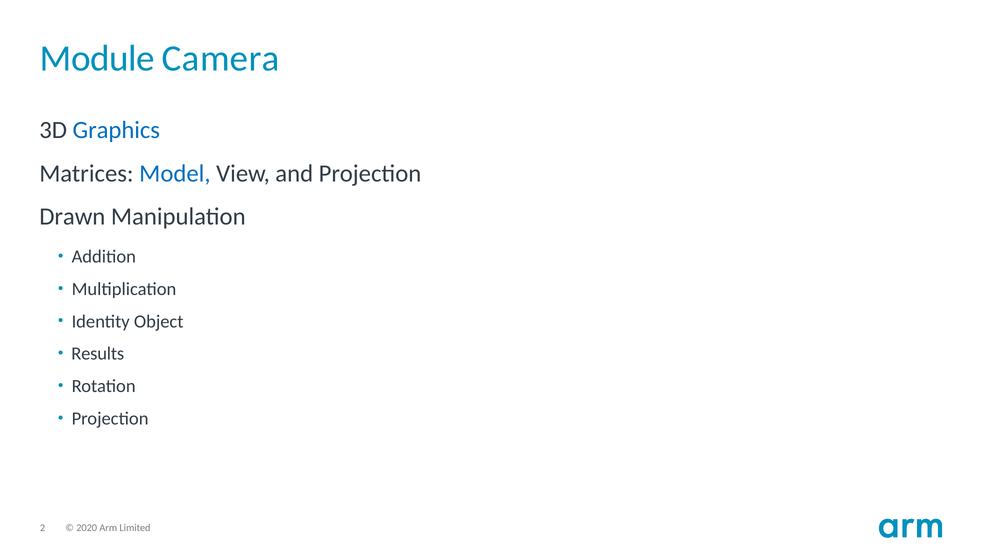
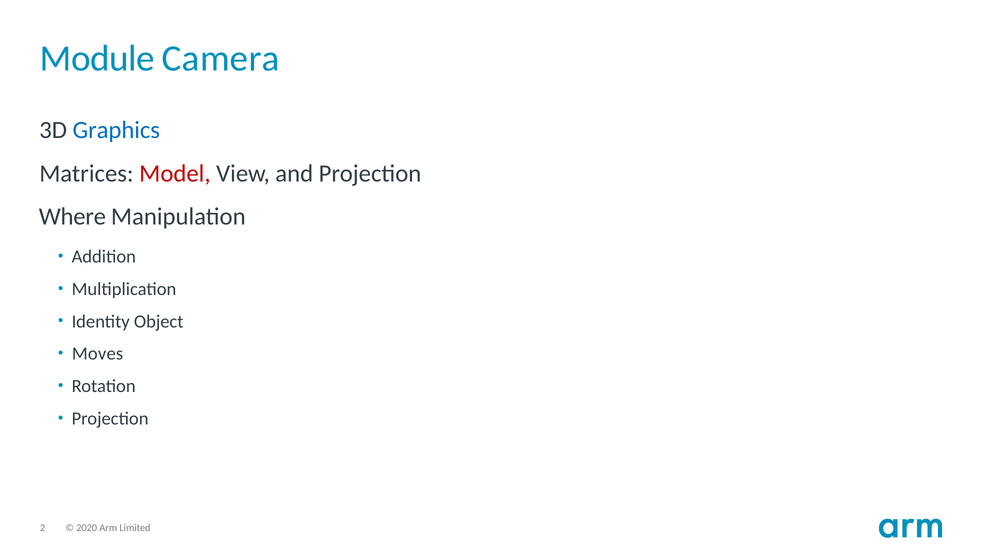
Model colour: blue -> red (175, 173)
Drawn: Drawn -> Where (72, 217)
Results: Results -> Moves (98, 354)
